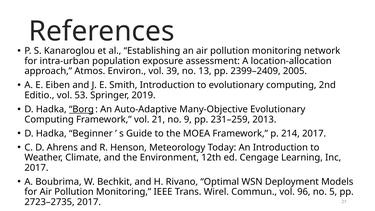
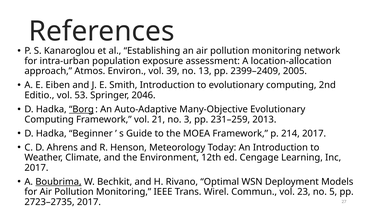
Springer 2019: 2019 -> 2046 (144, 95)
9: 9 -> 3 (188, 119)
Boubrima underline: none -> present (58, 182)
96: 96 -> 23 (304, 192)
